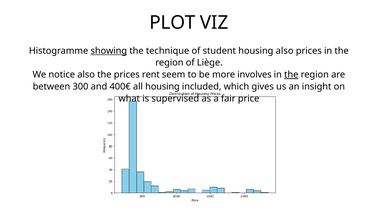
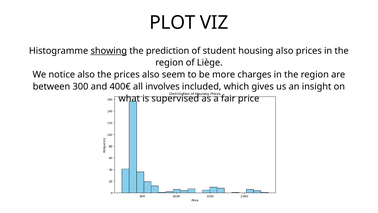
technique: technique -> prediction (168, 51)
prices rent: rent -> also (151, 75)
involves: involves -> charges (254, 75)
the underline: present -> none (291, 75)
all housing: housing -> involves (162, 86)
